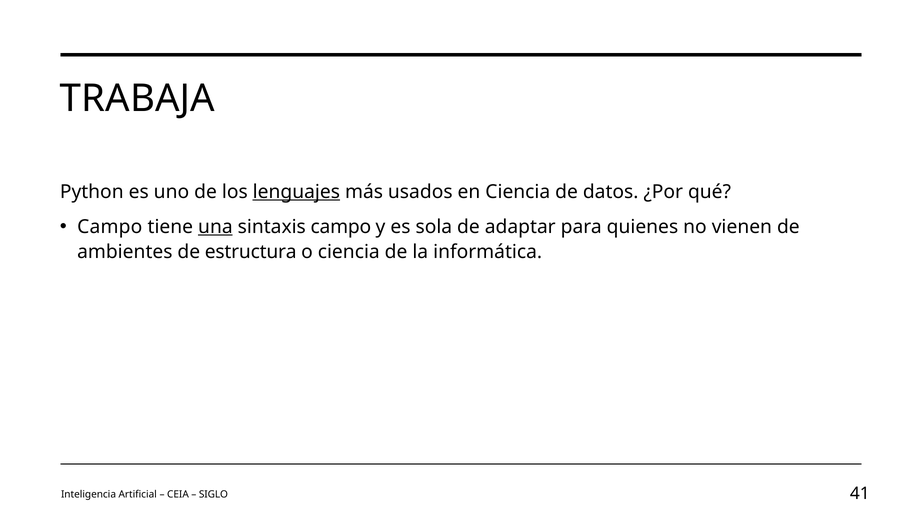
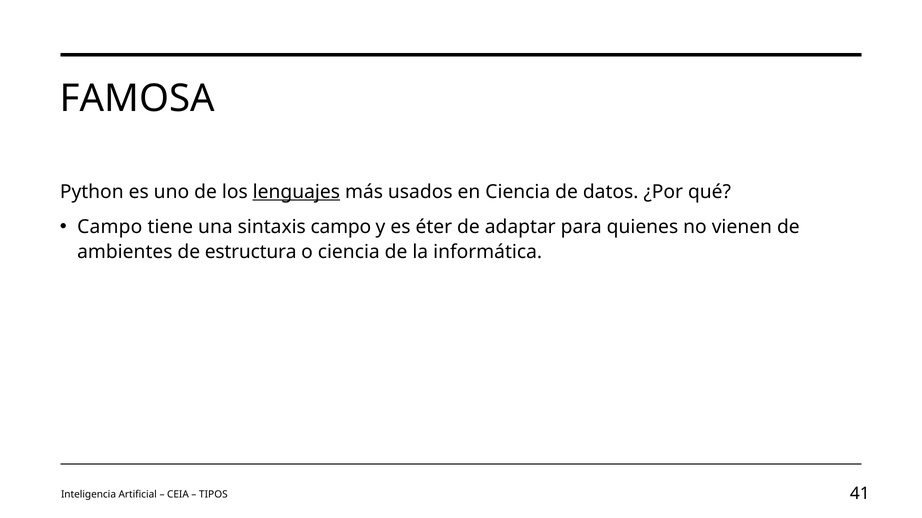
TRABAJA: TRABAJA -> FAMOSA (137, 99)
una underline: present -> none (215, 227)
sola: sola -> éter (434, 227)
SIGLO: SIGLO -> TIPOS (213, 495)
